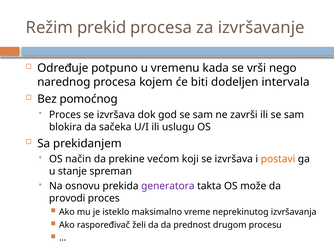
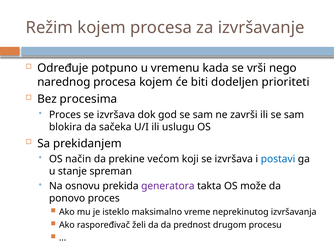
Režim prekid: prekid -> kojem (102, 28)
intervala: intervala -> prioriteti (286, 82)
pomoćnog: pomoćnog -> procesima (88, 99)
postavi colour: orange -> blue (278, 159)
provodi: provodi -> ponovo (67, 198)
